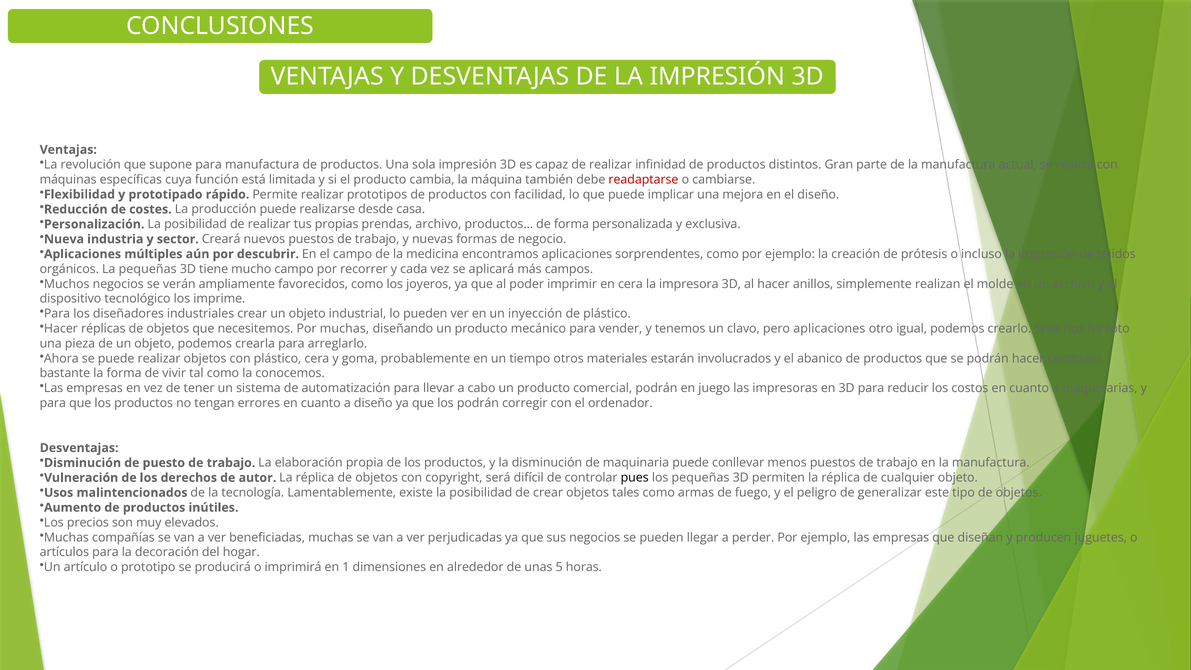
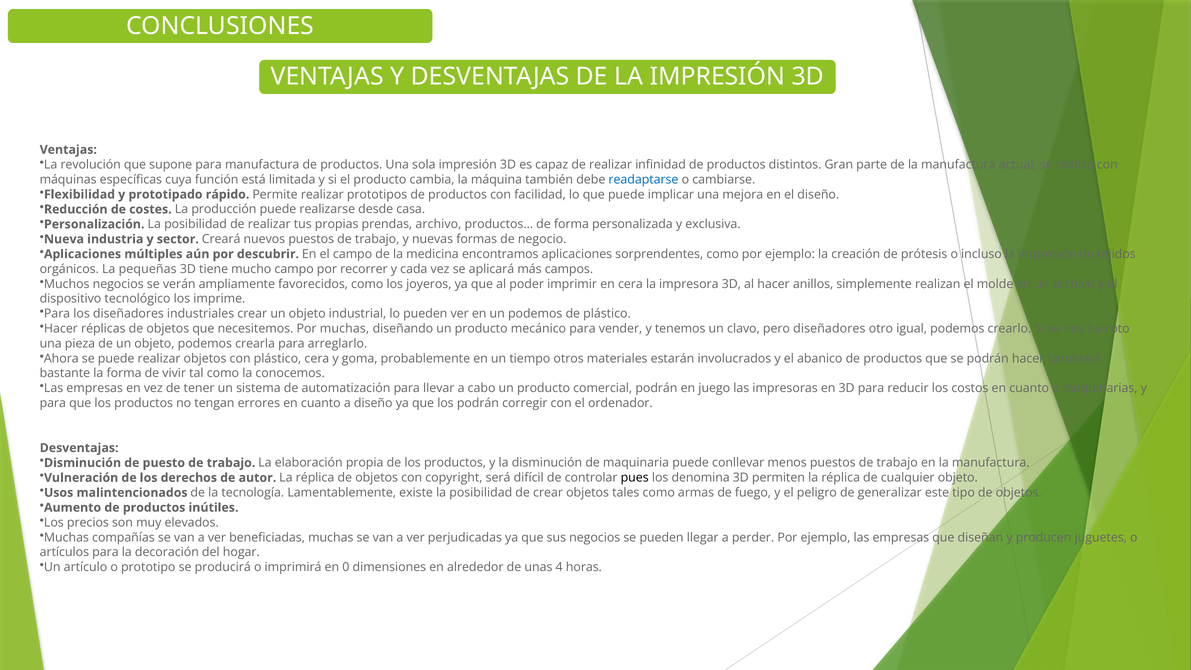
readaptarse colour: red -> blue (643, 180)
un inyección: inyección -> podemos (535, 314)
pero aplicaciones: aplicaciones -> diseñadores (829, 329)
los pequeñas: pequeñas -> denomina (701, 478)
1: 1 -> 0 (346, 567)
5: 5 -> 4 (559, 567)
